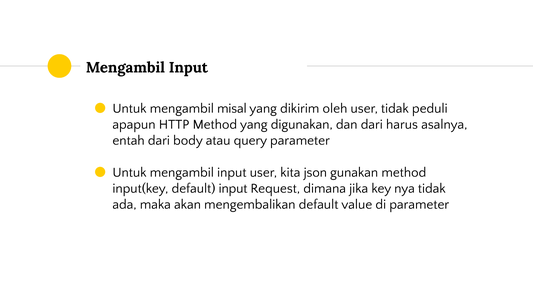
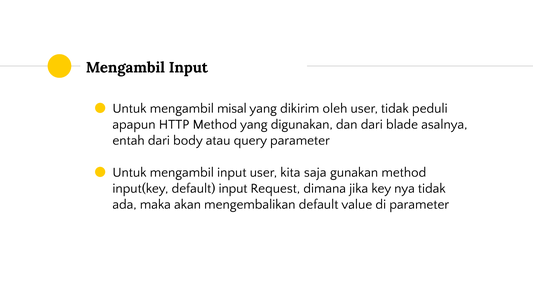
harus: harus -> blade (402, 124)
json: json -> saja (315, 172)
